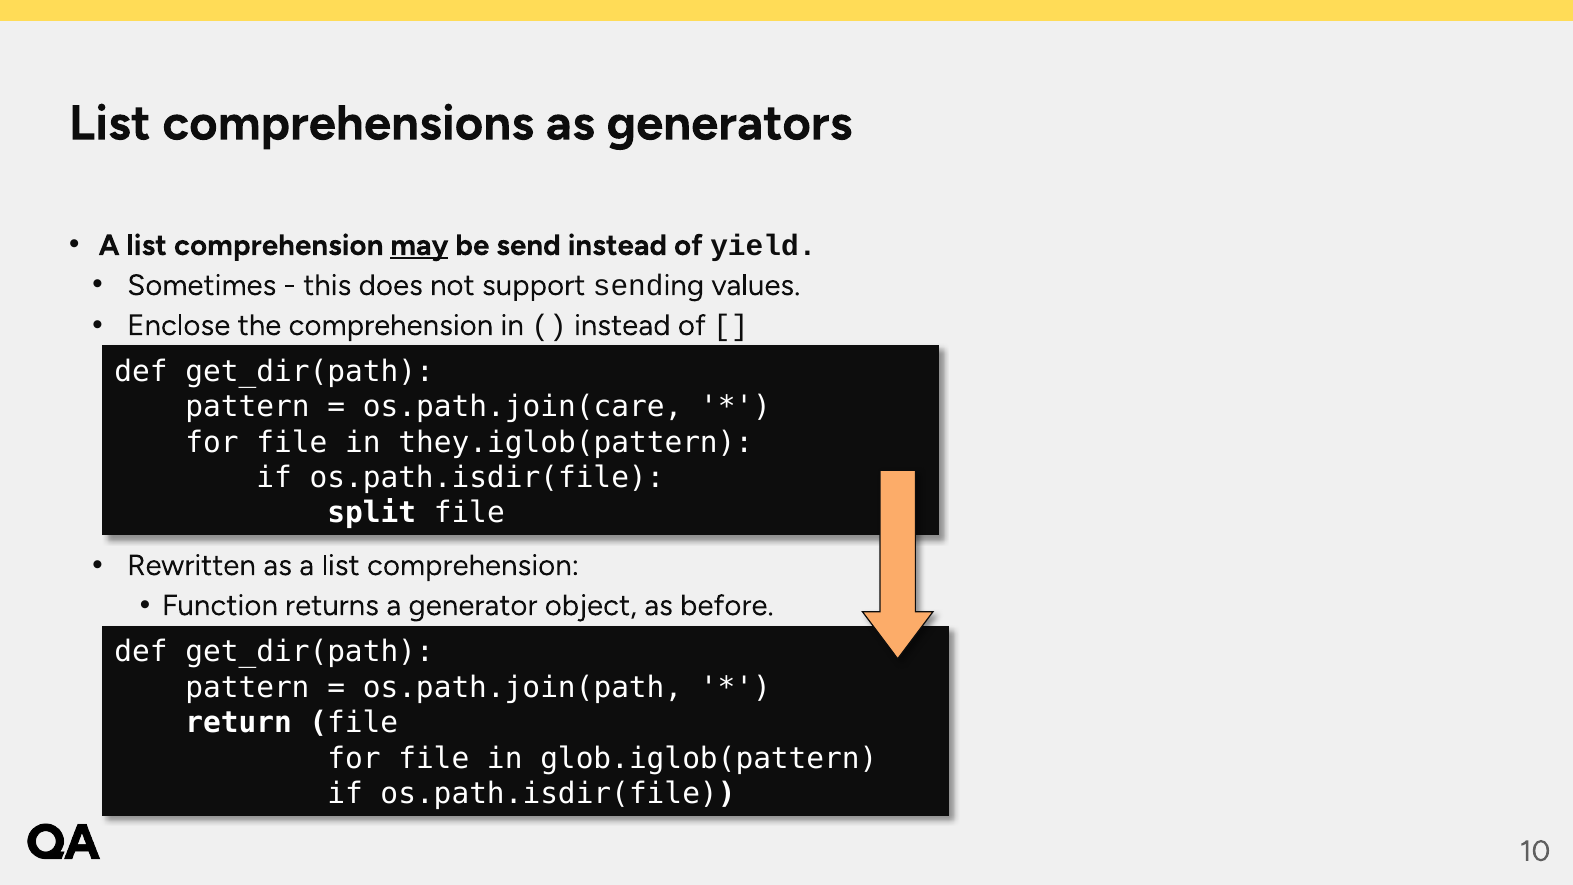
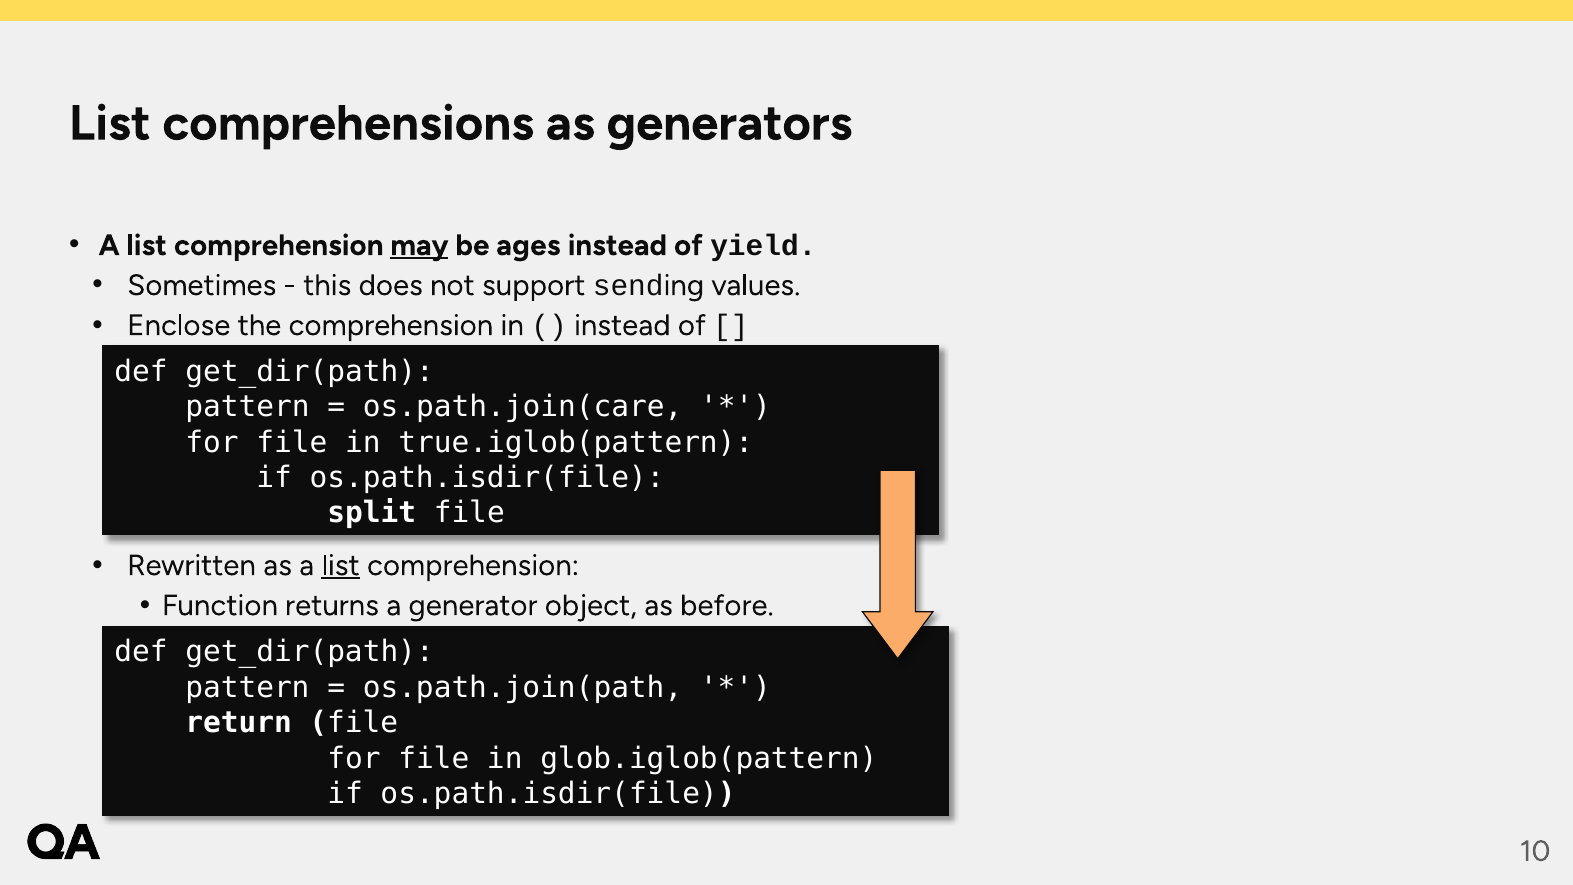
send: send -> ages (528, 245)
they.iglob(pattern: they.iglob(pattern -> true.iglob(pattern (576, 442)
list underline: none -> present (341, 565)
